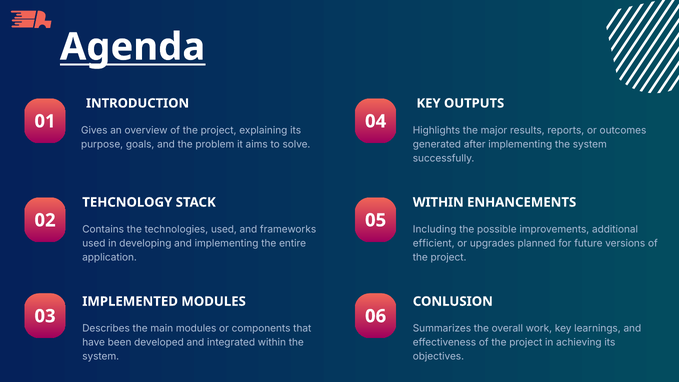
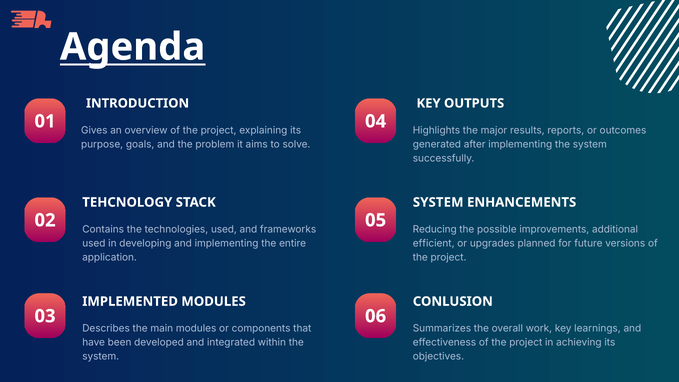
WITHIN: WITHIN -> SYSTEM (438, 202)
Including: Including -> Reducing (435, 229)
